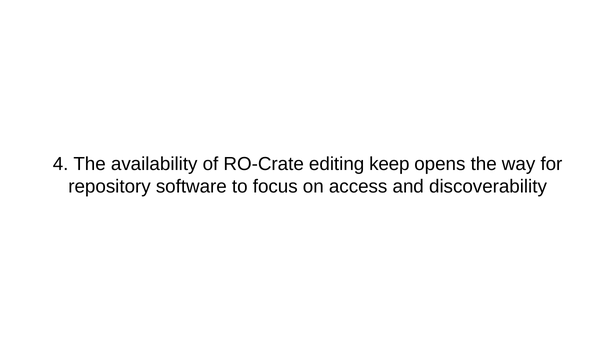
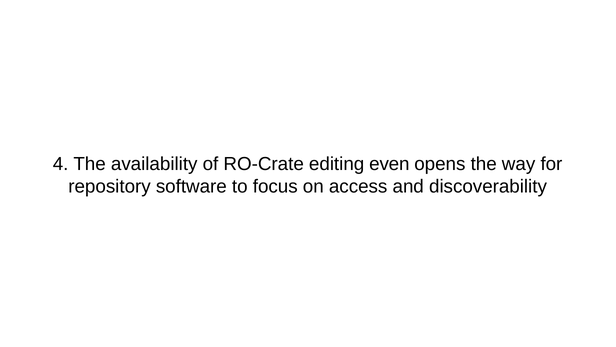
keep: keep -> even (389, 164)
